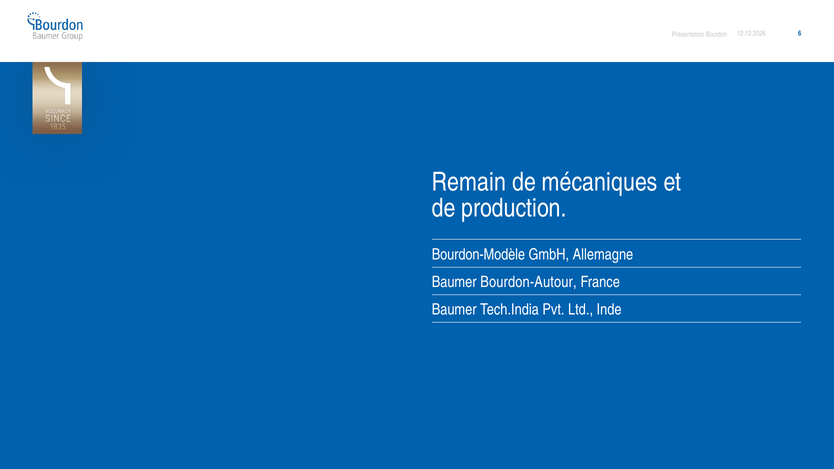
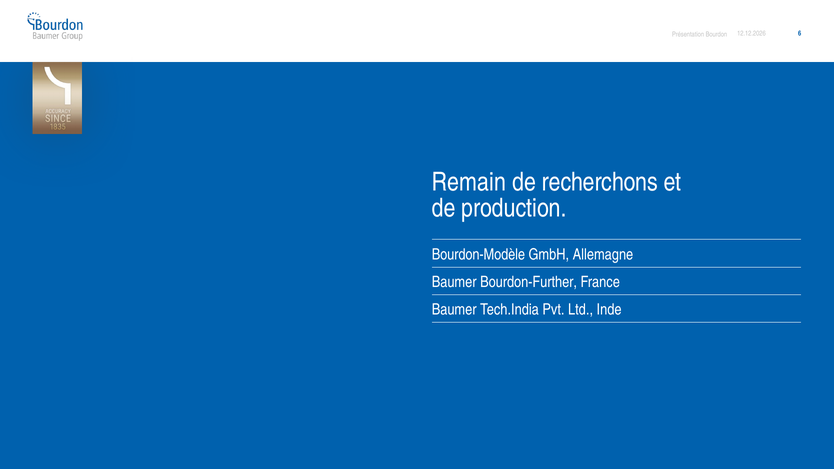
mécaniques: mécaniques -> recherchons (600, 182)
Bourdon-Autour: Bourdon-Autour -> Bourdon-Further (529, 282)
